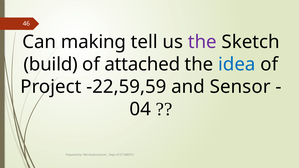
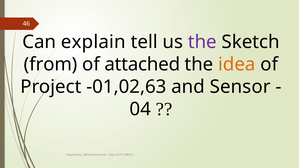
making: making -> explain (93, 42)
build: build -> from (51, 64)
idea colour: blue -> orange (237, 64)
-22,59,59: -22,59,59 -> -01,02,63 (126, 87)
